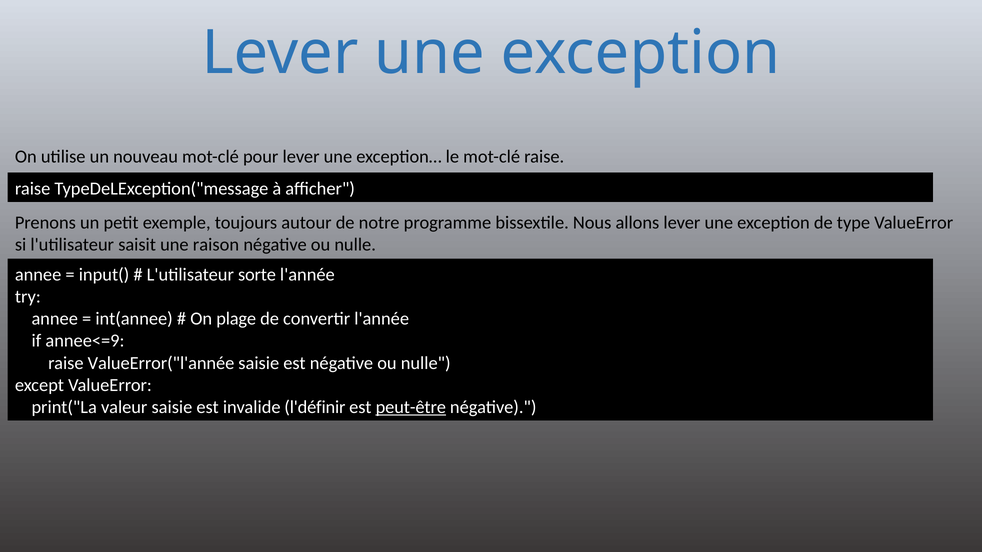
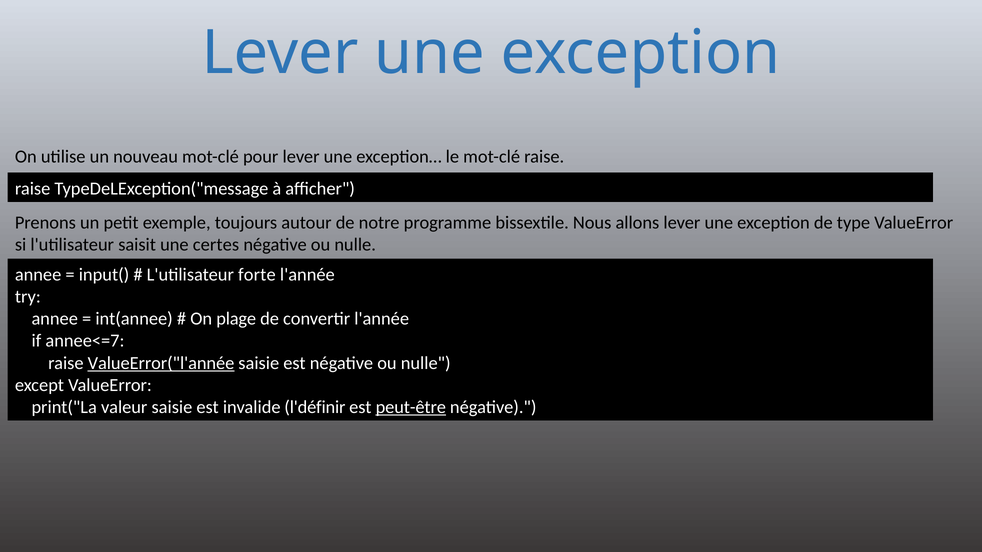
raison: raison -> certes (216, 245)
sorte: sorte -> forte (257, 275)
annee<=9: annee<=9 -> annee<=7 (85, 341)
ValueError("l'année underline: none -> present (161, 363)
